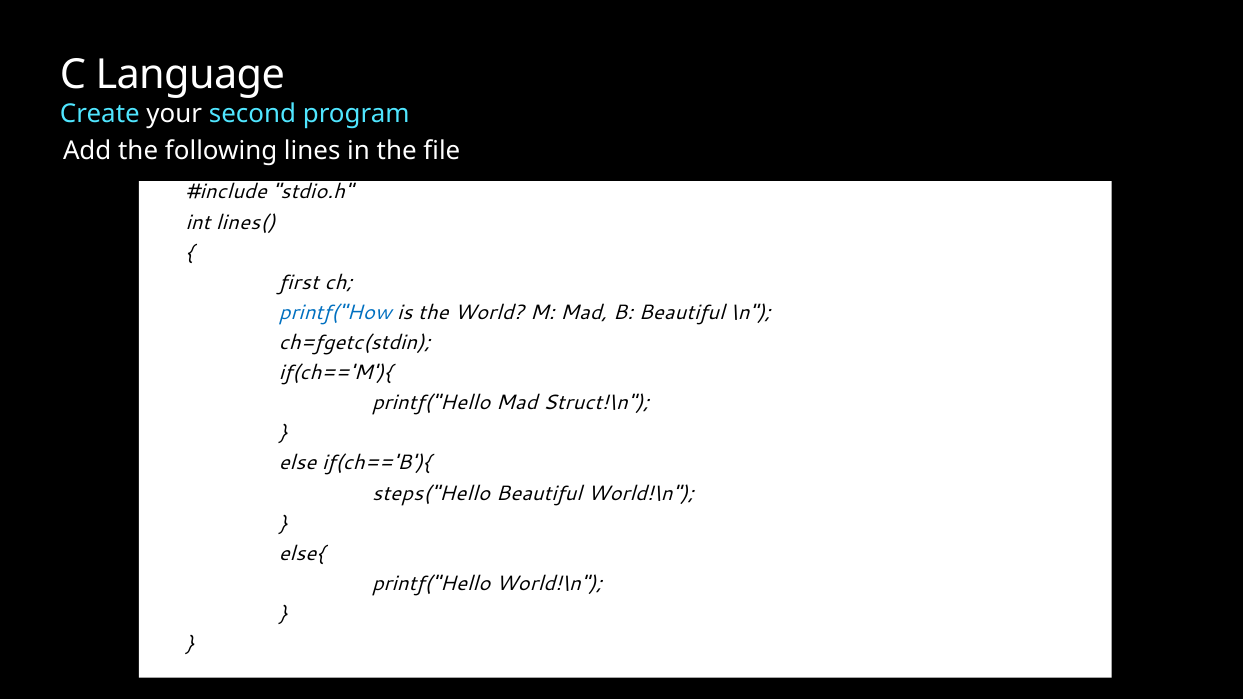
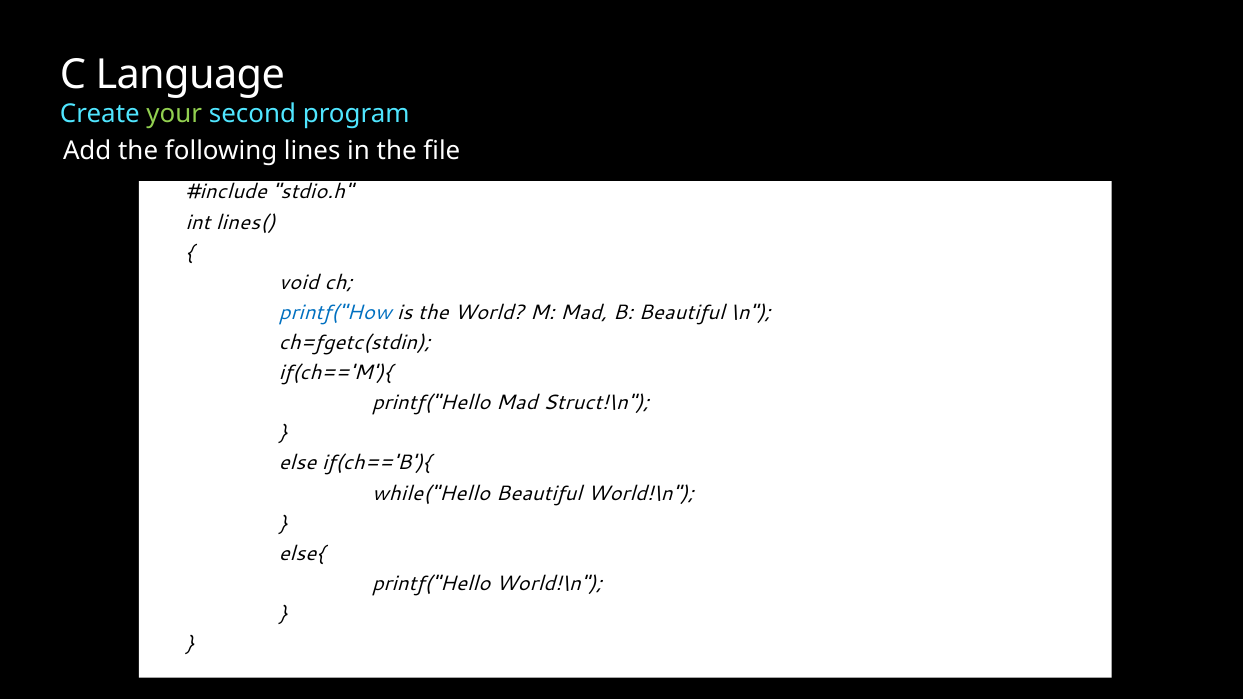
your colour: white -> light green (174, 114)
first: first -> void (299, 282)
steps("Hello: steps("Hello -> while("Hello (431, 493)
